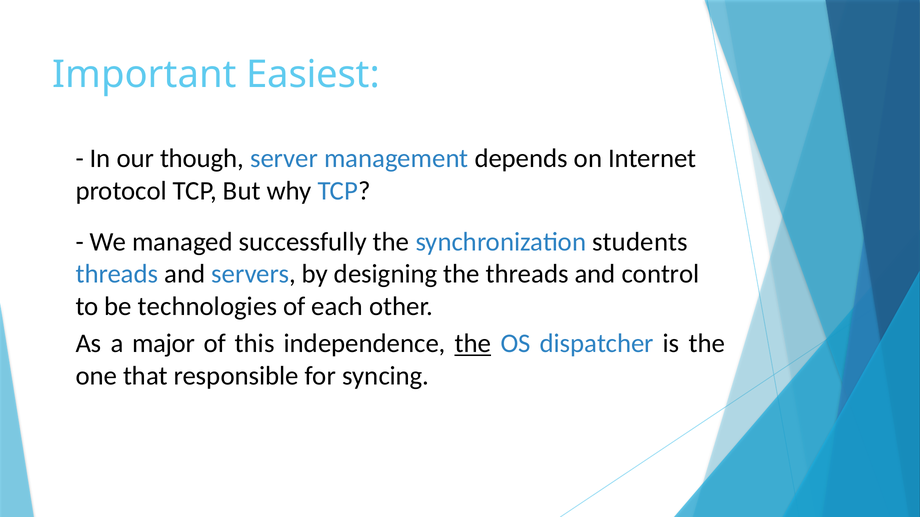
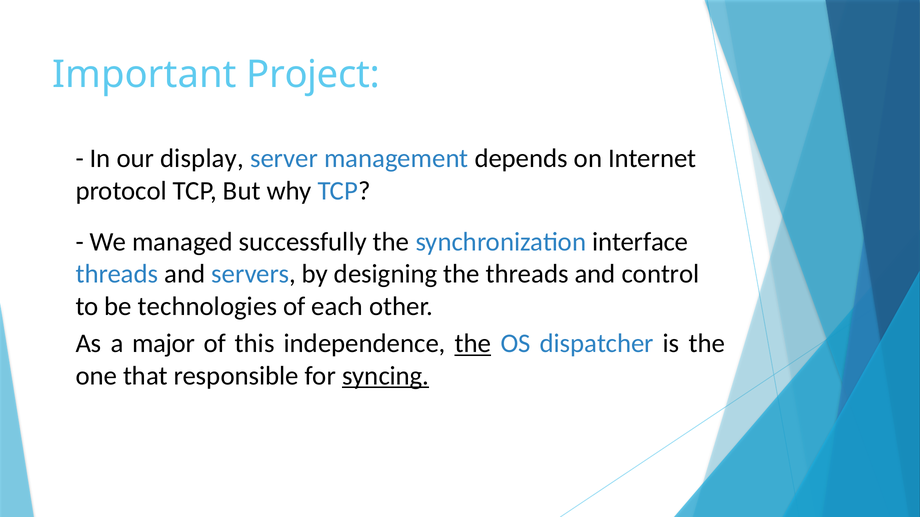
Easiest: Easiest -> Project (313, 75)
though: though -> display (202, 159)
students: students -> interface (640, 242)
syncing underline: none -> present (386, 376)
